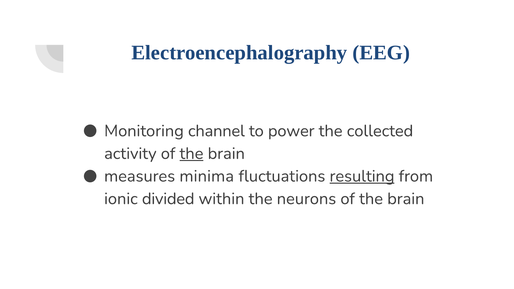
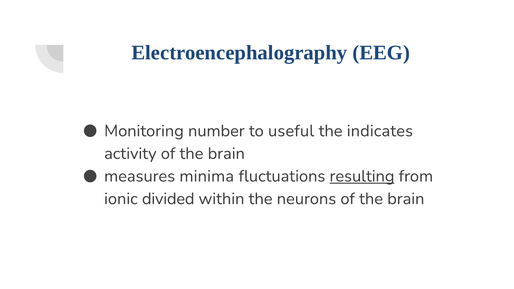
channel: channel -> number (216, 131)
power: power -> useful (291, 131)
collected: collected -> indicates (380, 131)
the underline: present -> none (191, 154)
